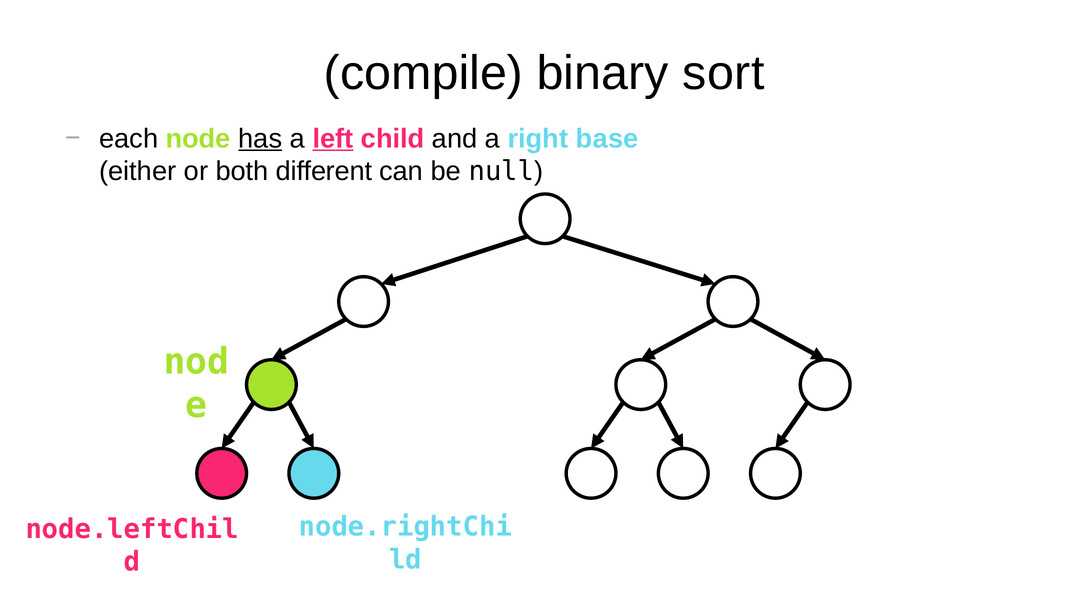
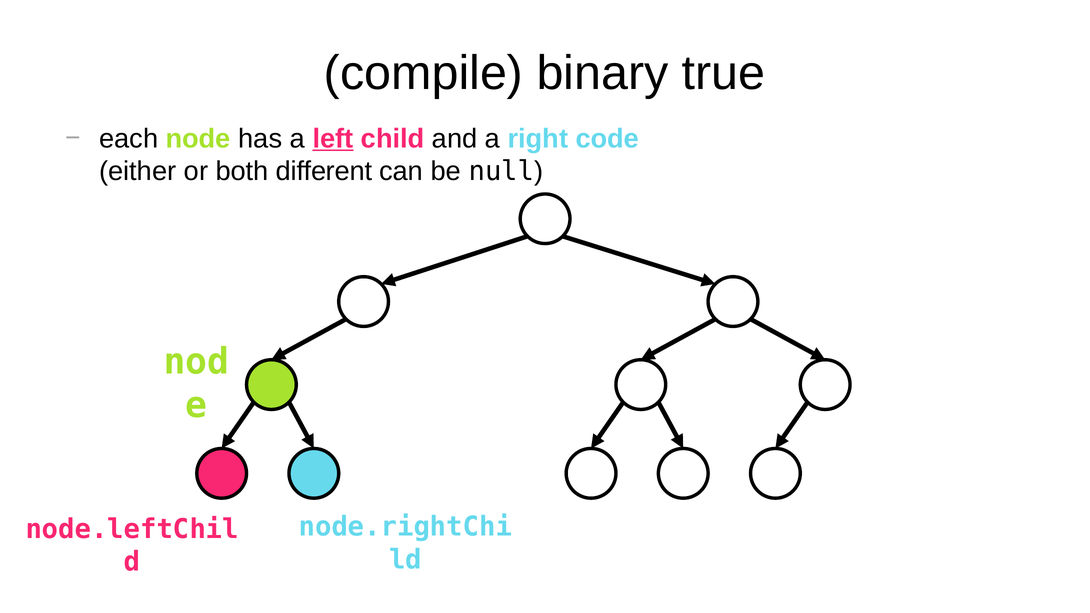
sort: sort -> true (724, 73)
has underline: present -> none (260, 139)
base: base -> code (607, 139)
